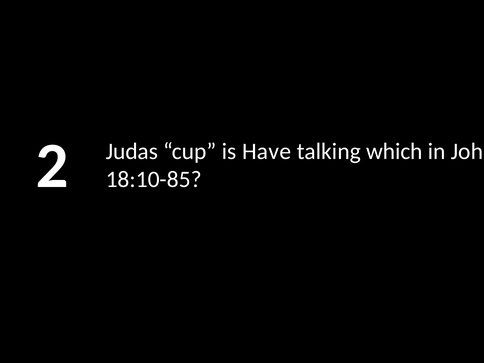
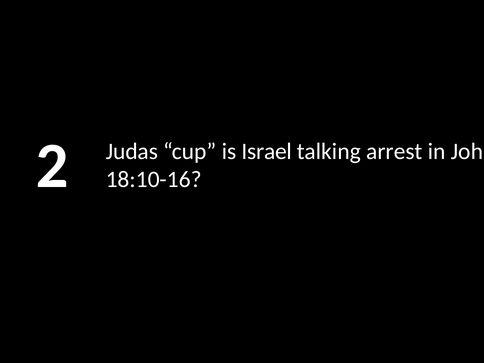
Have: Have -> Israel (267, 151)
which: which -> arrest (394, 151)
18:10-85: 18:10-85 -> 18:10-16 (154, 180)
